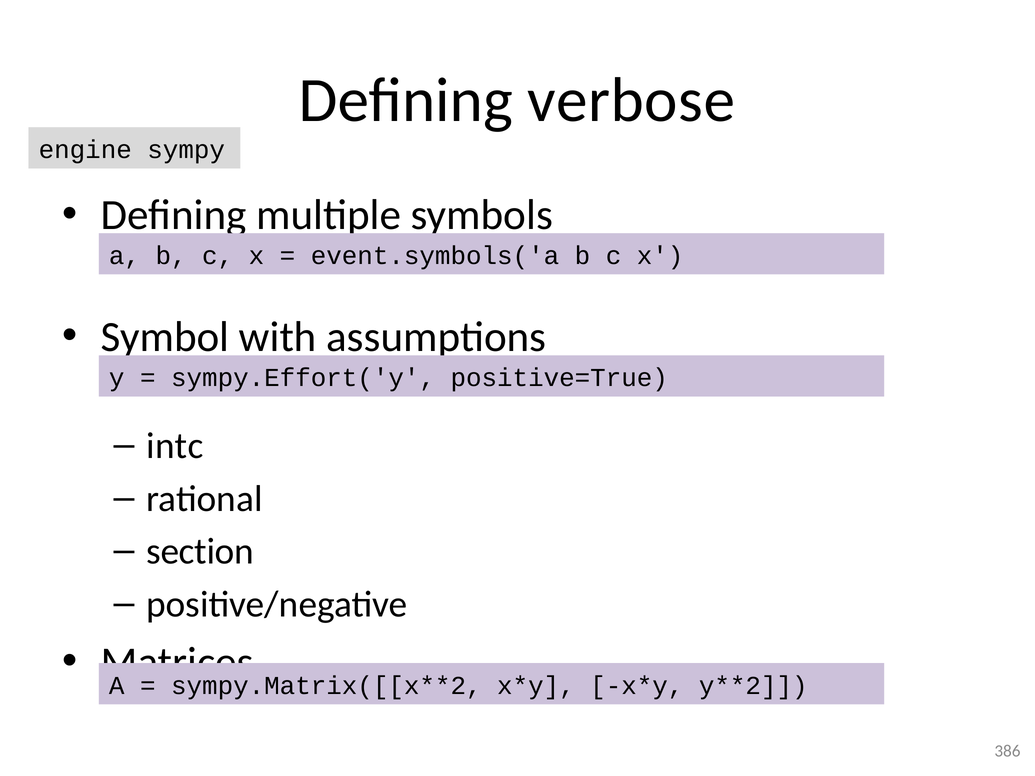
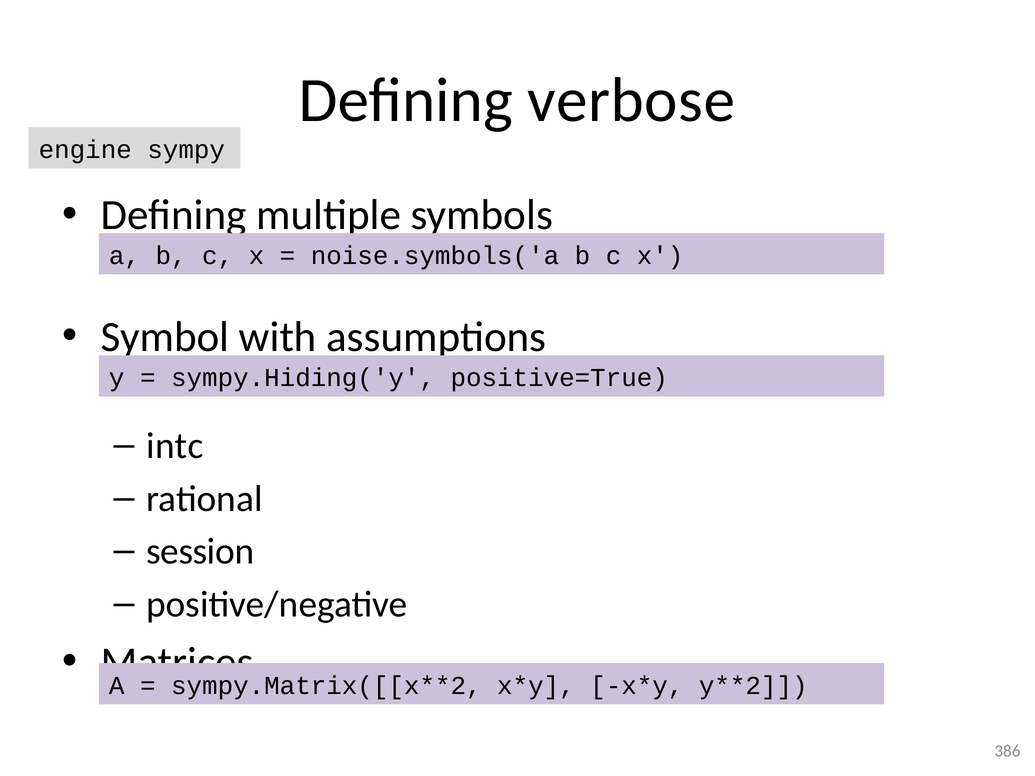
event.symbols('a: event.symbols('a -> noise.symbols('a (435, 256)
sympy.Effort('y: sympy.Effort('y -> sympy.Hiding('y (303, 378)
section: section -> session (200, 552)
